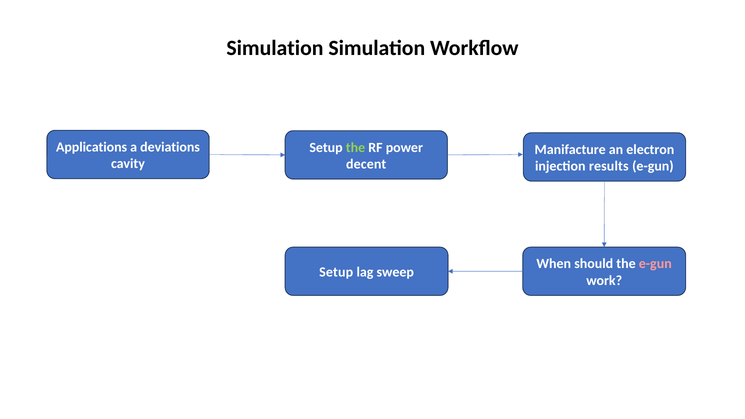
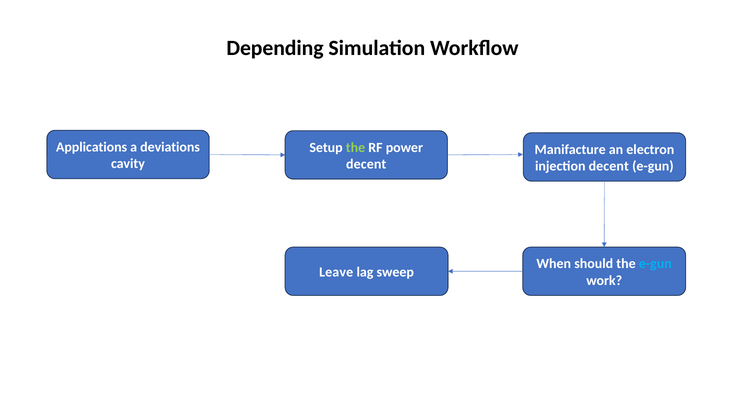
Simulation: Simulation -> Depending (275, 48)
injection results: results -> decent (609, 166)
e-gun colour: pink -> light blue (655, 264)
Setup: Setup -> Leave (336, 272)
